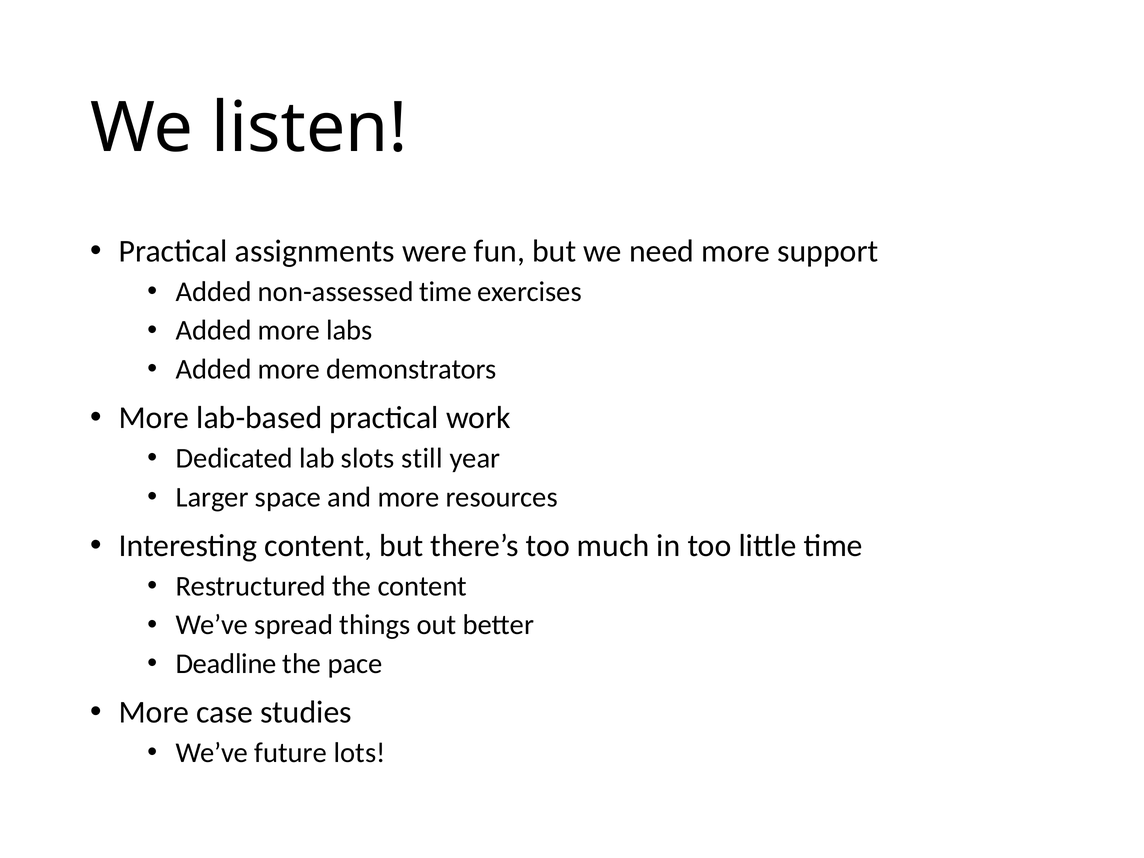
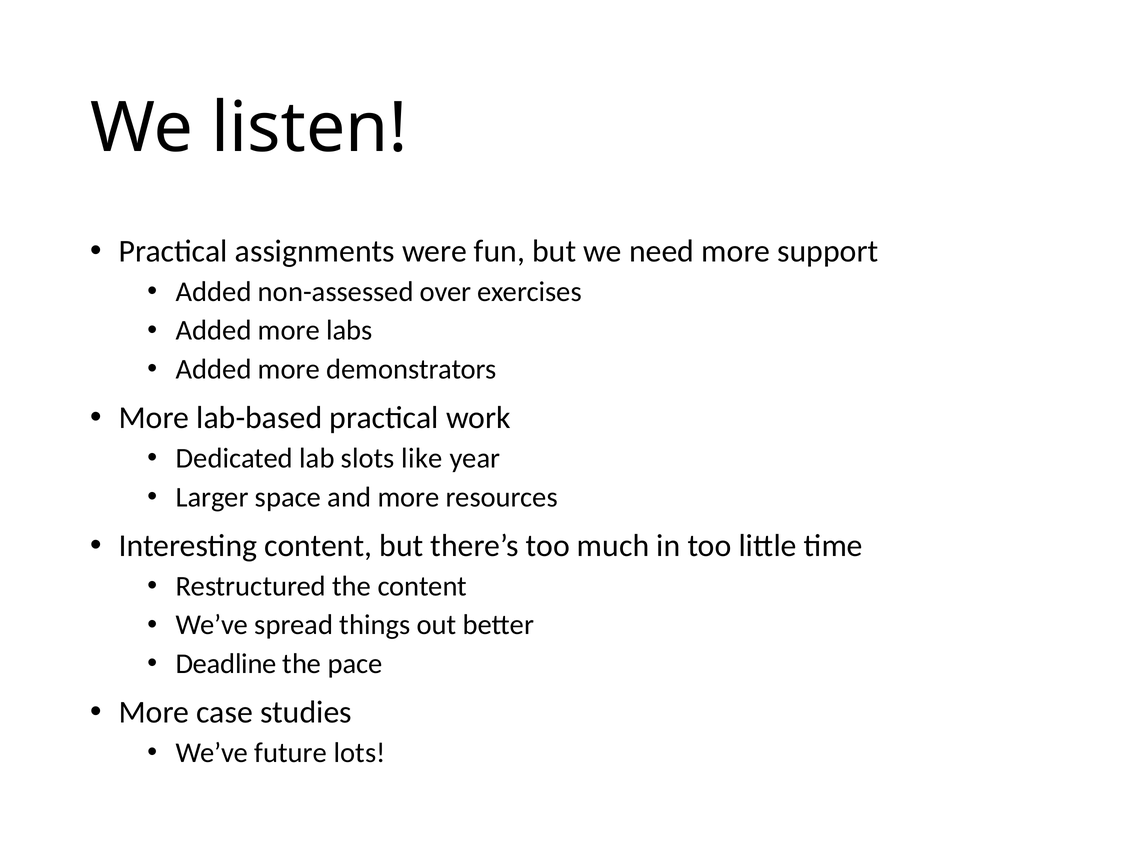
non-assessed time: time -> over (446, 292)
still: still -> like (422, 458)
